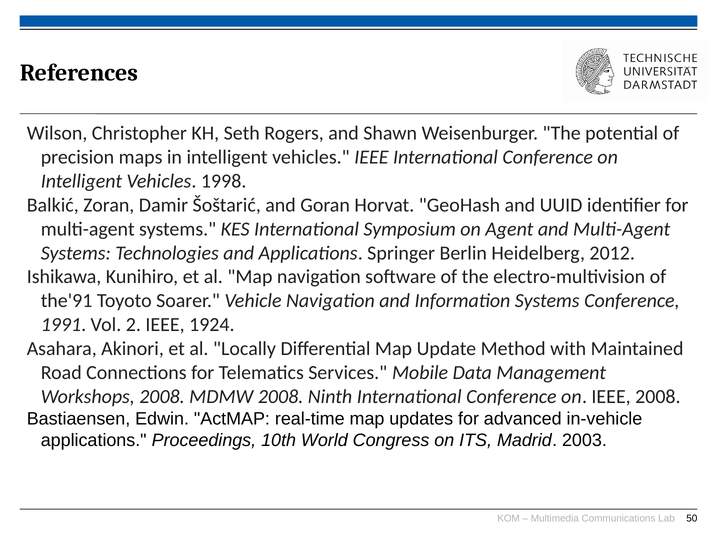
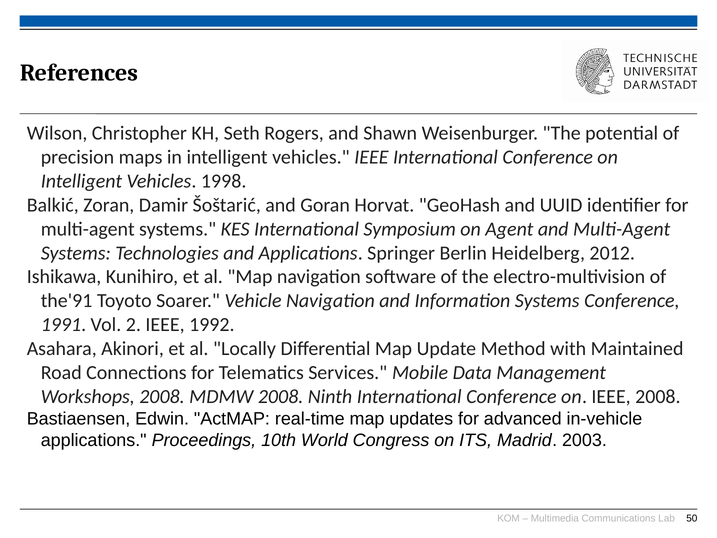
1924: 1924 -> 1992 (212, 325)
